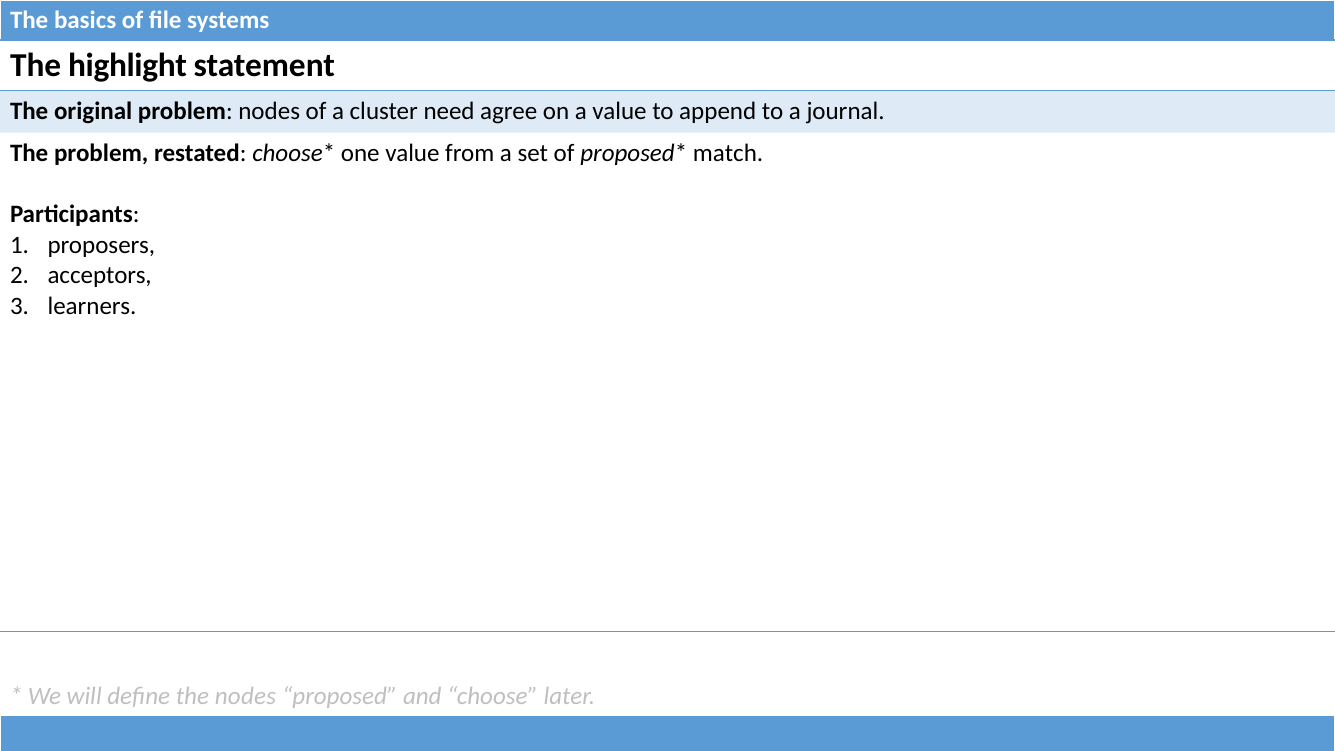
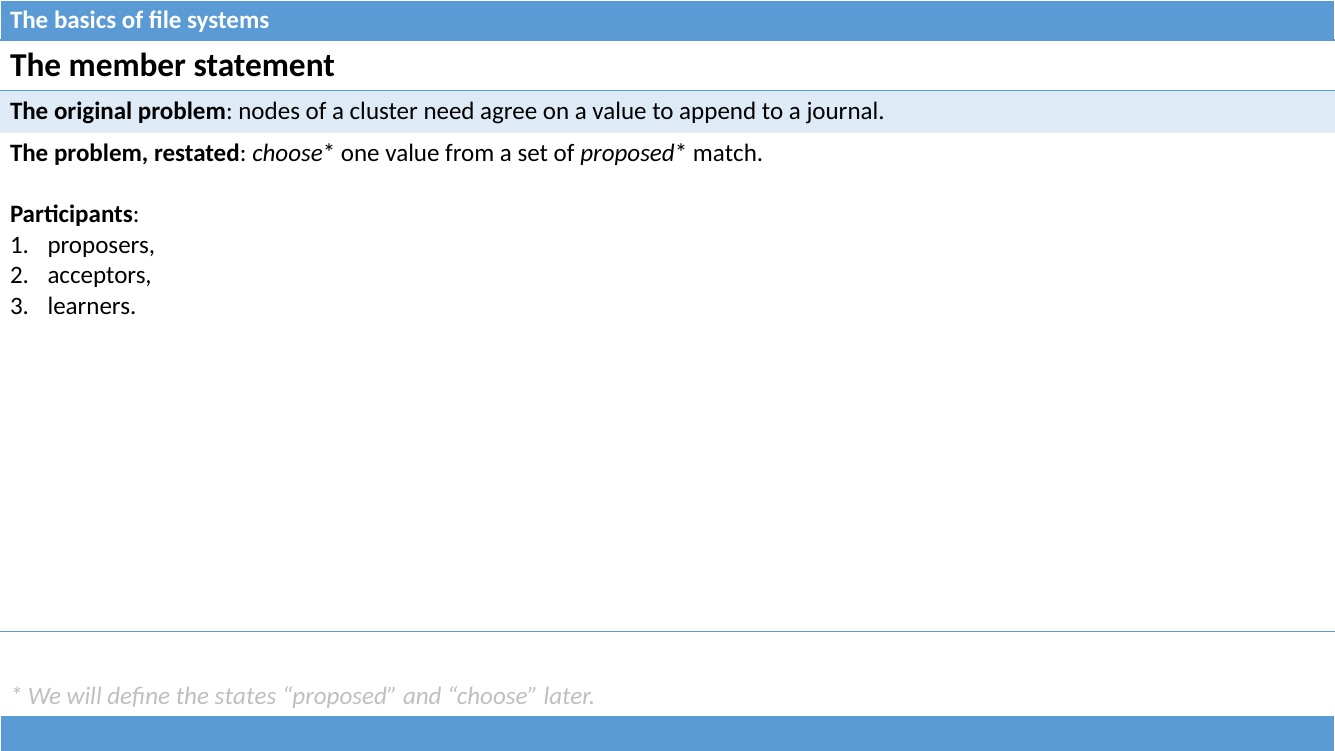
highlight: highlight -> member (127, 66)
the nodes: nodes -> states (246, 697)
